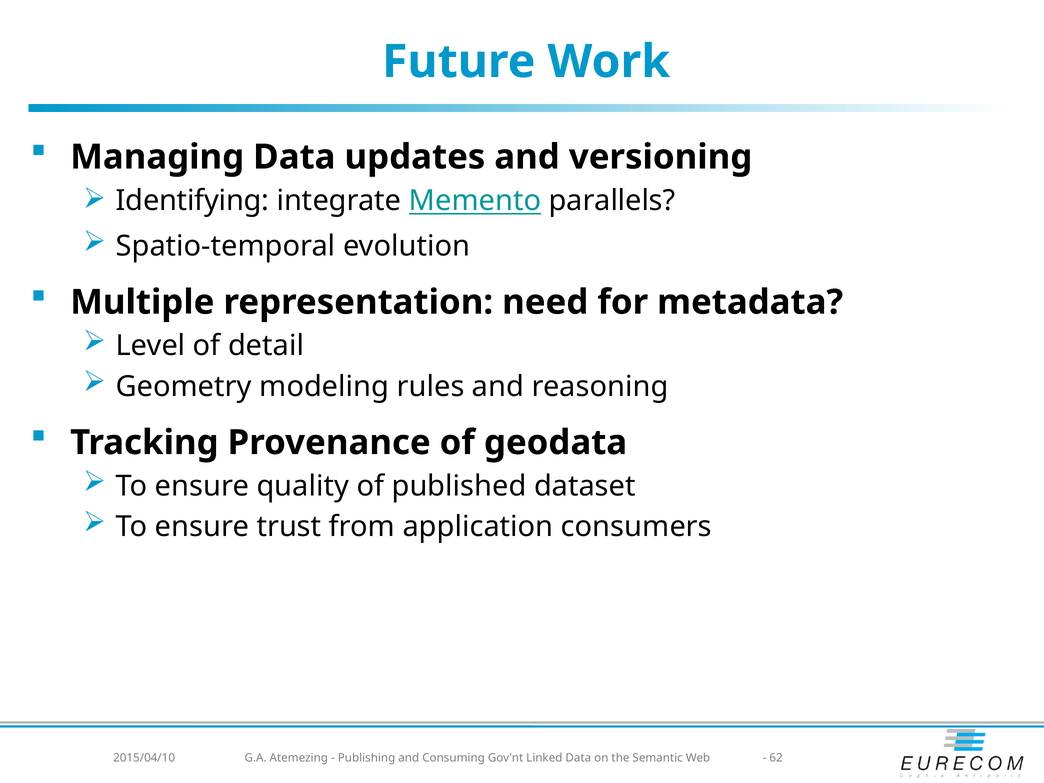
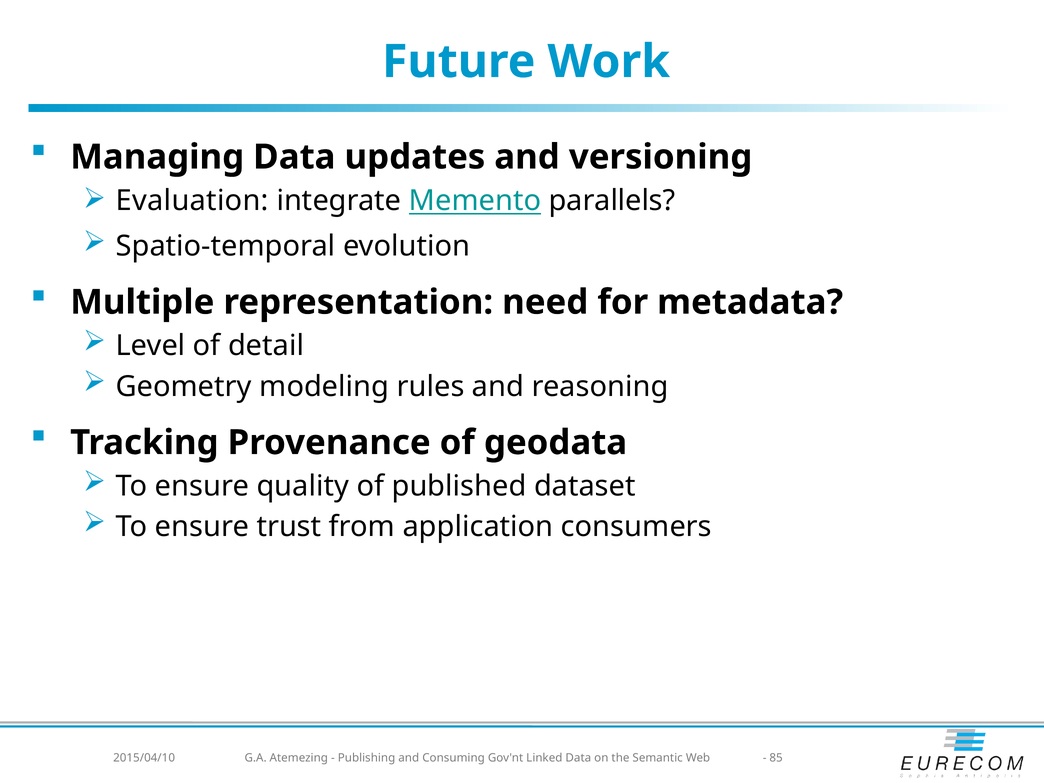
Identifying: Identifying -> Evaluation (192, 201)
62: 62 -> 85 (776, 758)
